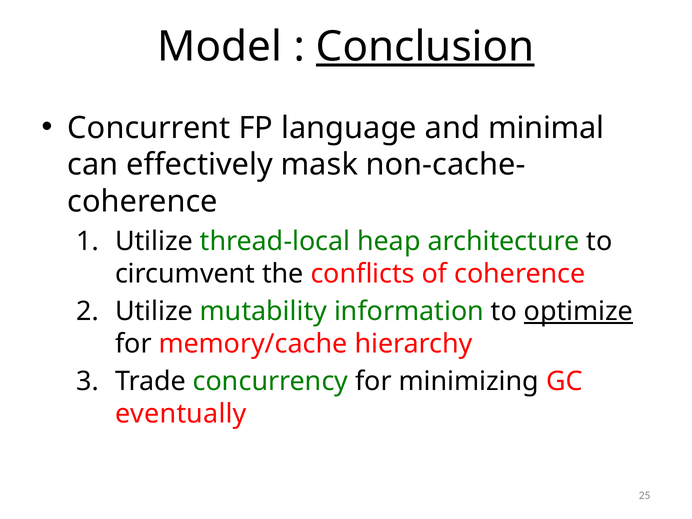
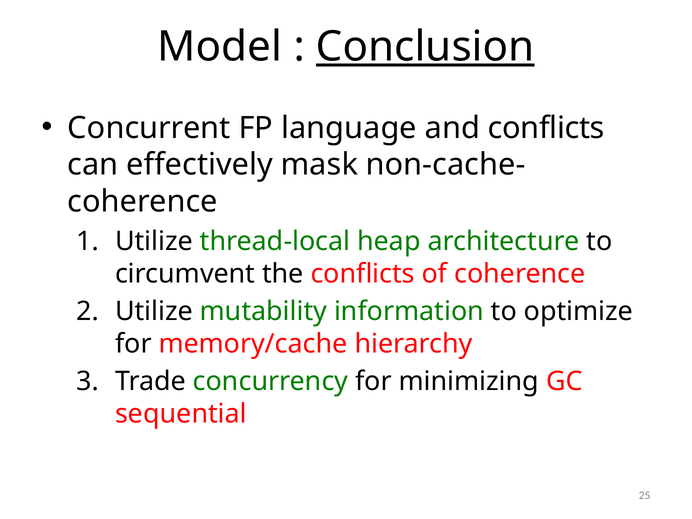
and minimal: minimal -> conflicts (546, 128)
optimize underline: present -> none (579, 311)
eventually: eventually -> sequential (181, 414)
